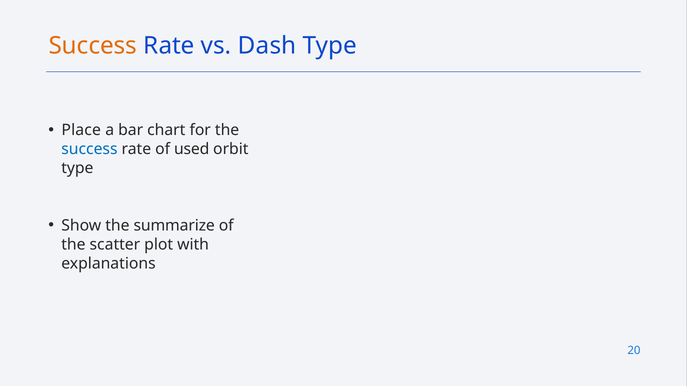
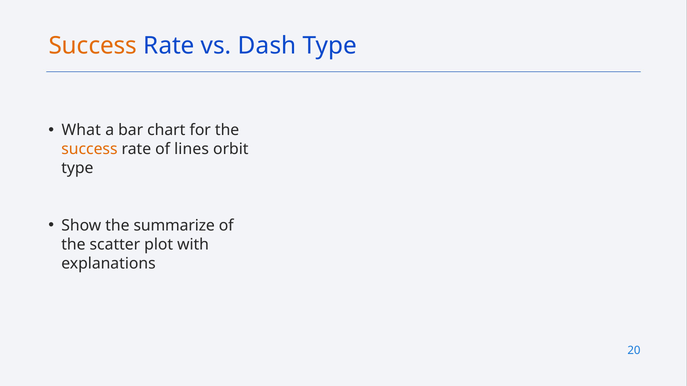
Place: Place -> What (81, 130)
success colour: blue -> orange (89, 149)
used: used -> lines (192, 149)
